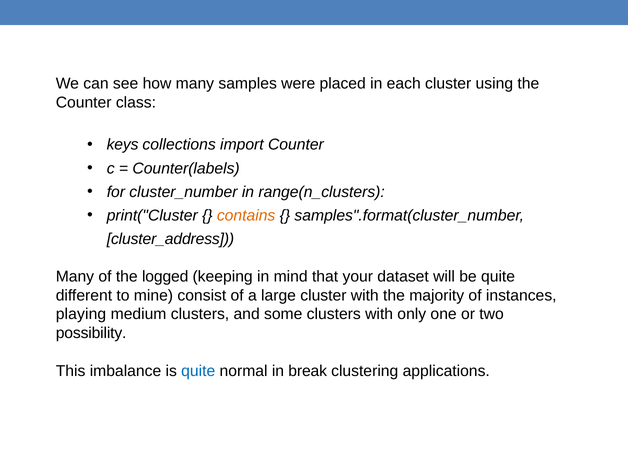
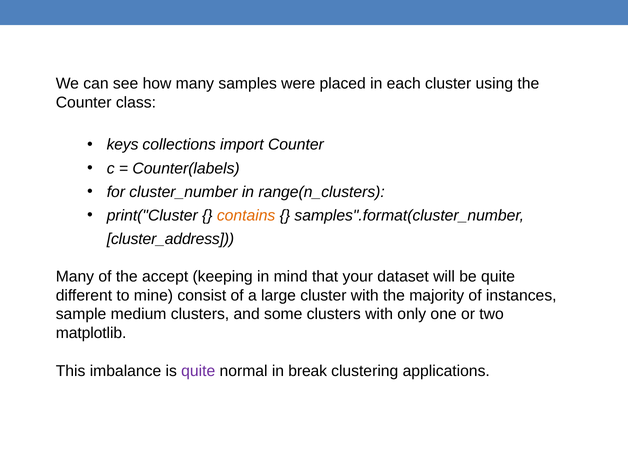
logged: logged -> accept (165, 277)
playing: playing -> sample (81, 314)
possibility: possibility -> matplotlib (91, 333)
quite colour: blue -> purple (198, 371)
